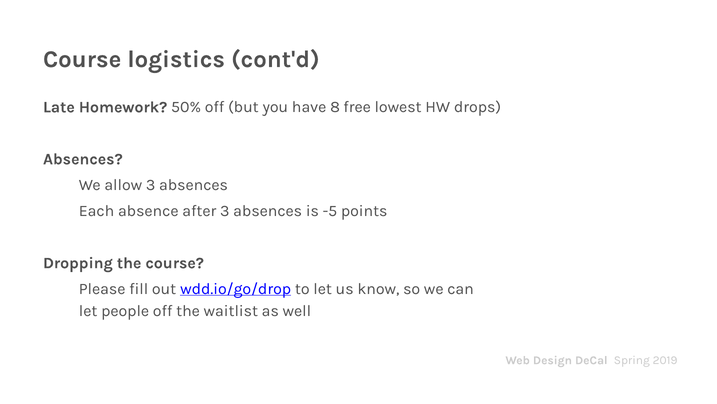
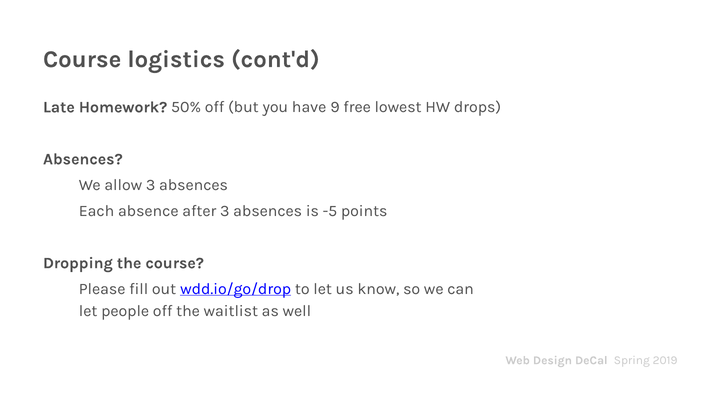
8: 8 -> 9 (335, 107)
